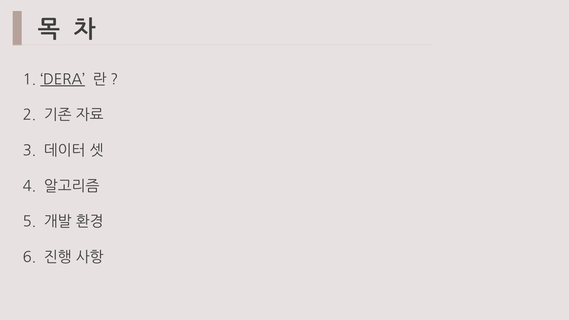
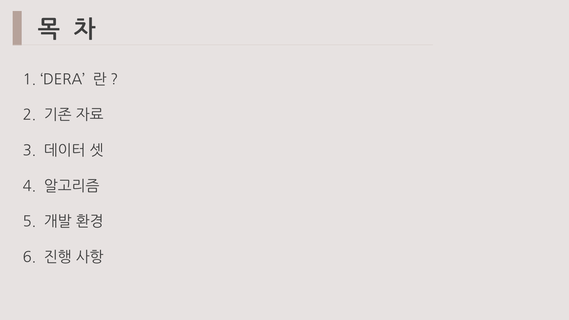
DERA underline: present -> none (63, 80)
